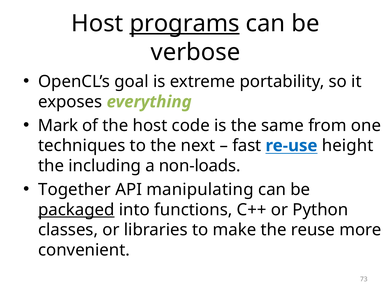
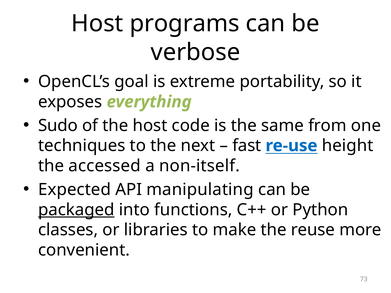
programs underline: present -> none (185, 24)
Mark: Mark -> Sudo (58, 126)
including: including -> accessed (105, 166)
non-loads: non-loads -> non-itself (200, 166)
Together: Together -> Expected (74, 190)
